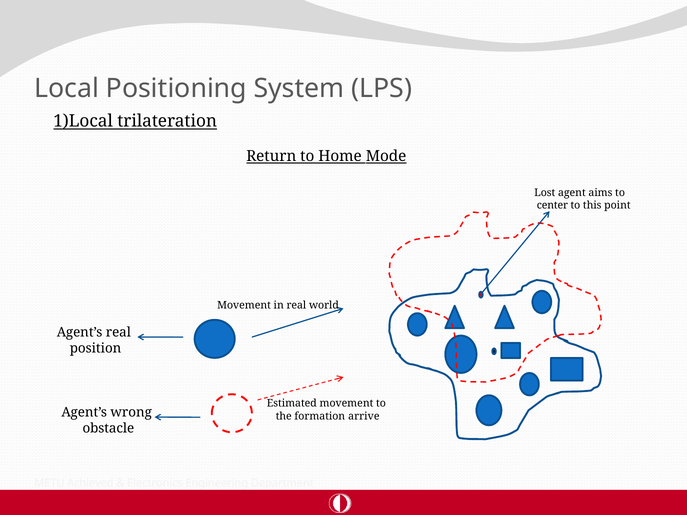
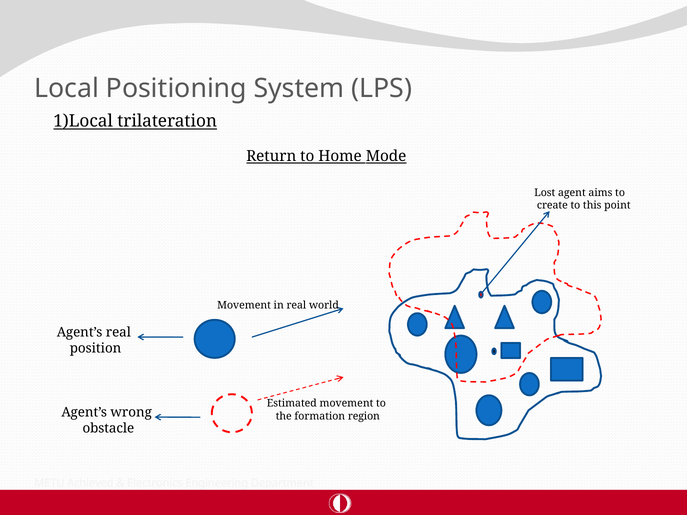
center: center -> create (552, 206)
arrive: arrive -> region (364, 416)
